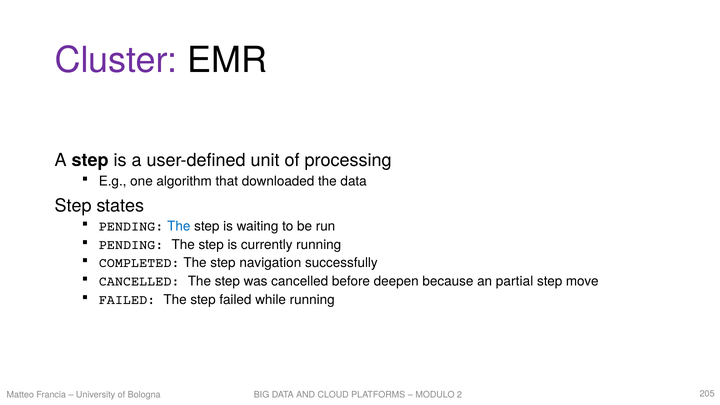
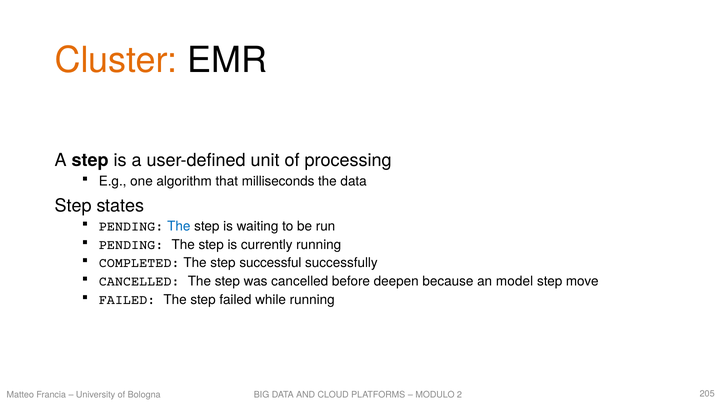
Cluster colour: purple -> orange (116, 60)
downloaded: downloaded -> milliseconds (278, 181)
navigation: navigation -> successful (270, 263)
partial: partial -> model (515, 281)
